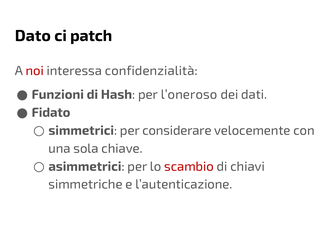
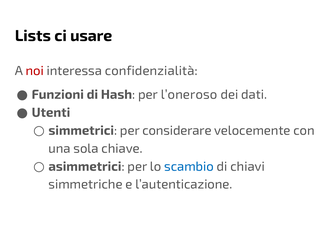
Dato: Dato -> Lists (33, 36)
patch: patch -> usare (91, 36)
Fidato: Fidato -> Utenti (51, 112)
scambio colour: red -> blue (189, 166)
